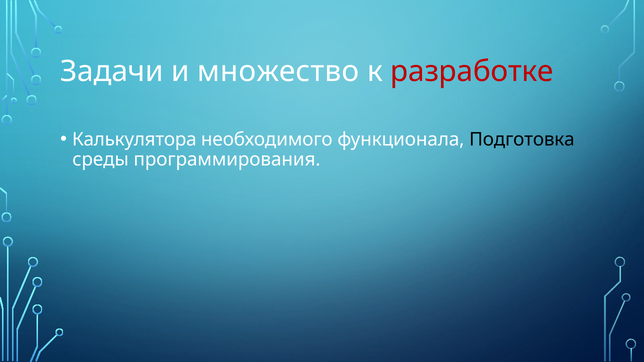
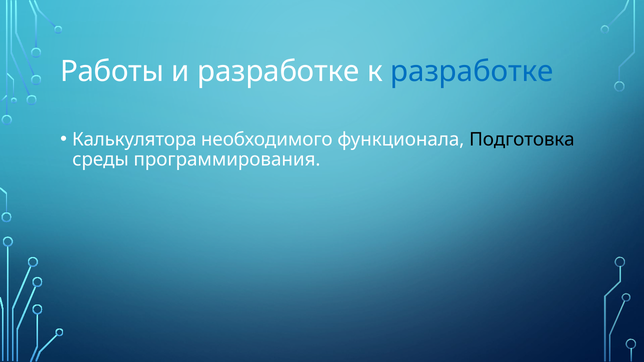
Задачи: Задачи -> Работы (112, 72)
и множество: множество -> разработке (278, 72)
разработке colour: red -> blue (472, 72)
